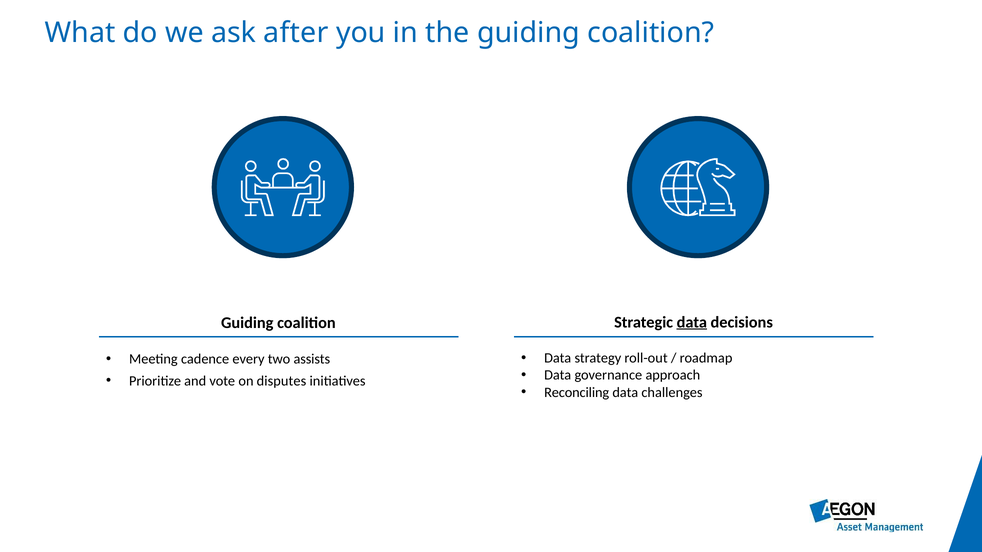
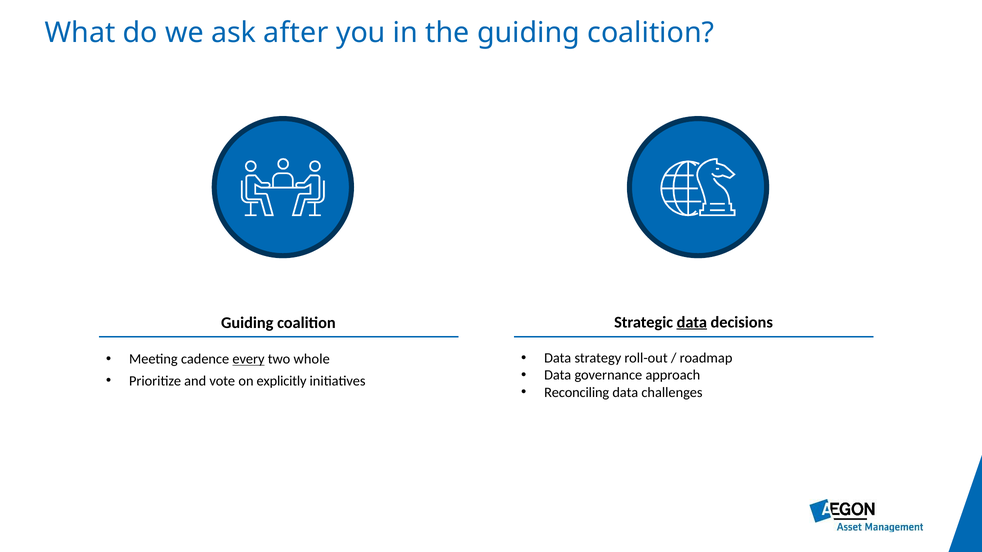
every underline: none -> present (248, 359)
assists: assists -> whole (312, 359)
disputes: disputes -> explicitly (282, 381)
